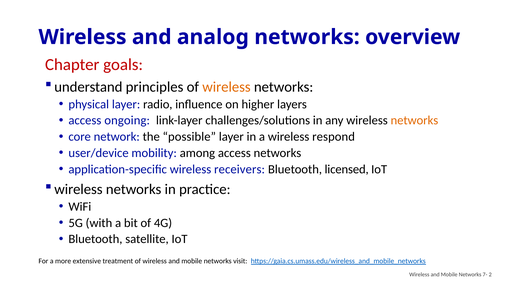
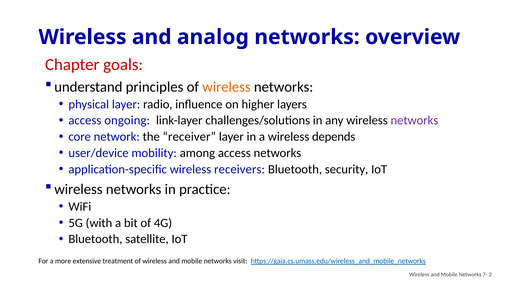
networks colour: orange -> purple (414, 121)
possible: possible -> receiver (189, 137)
respond: respond -> depends (334, 137)
licensed: licensed -> security (347, 169)
